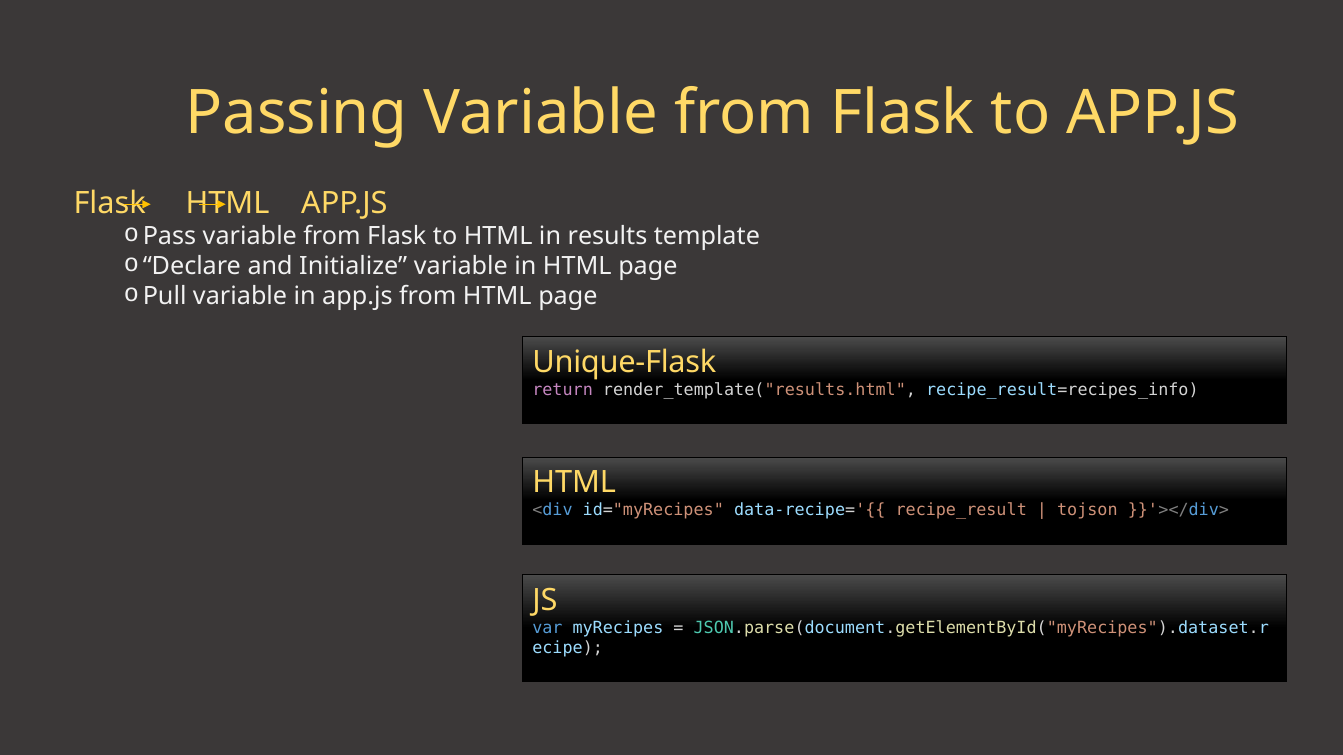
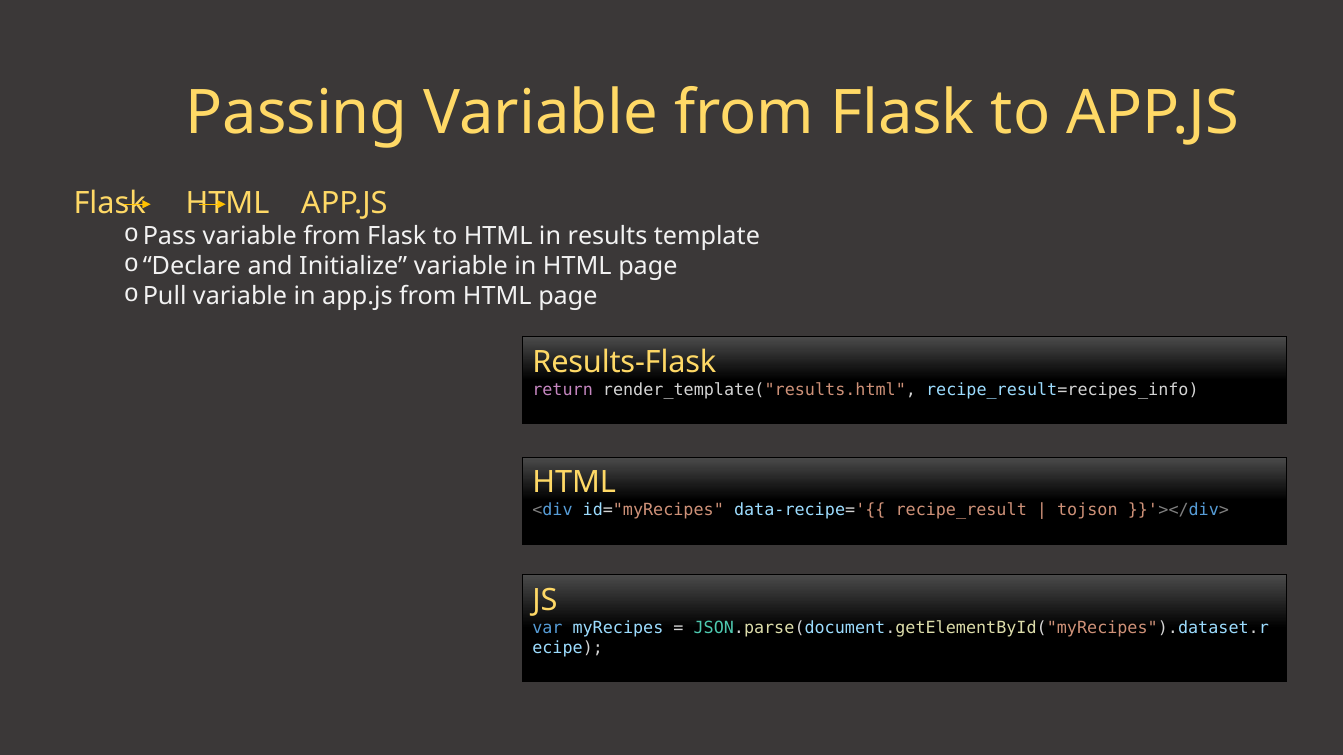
Unique-Flask: Unique-Flask -> Results-Flask (624, 363)
